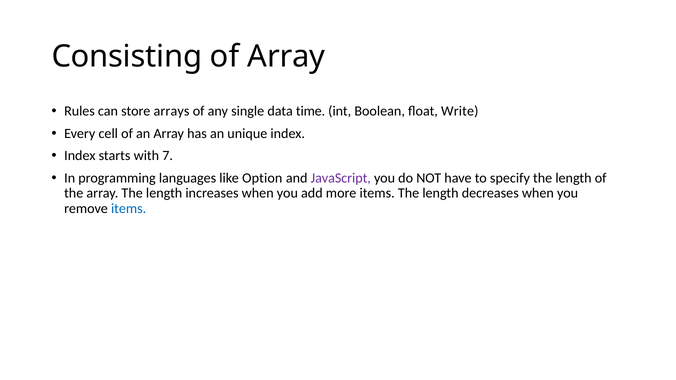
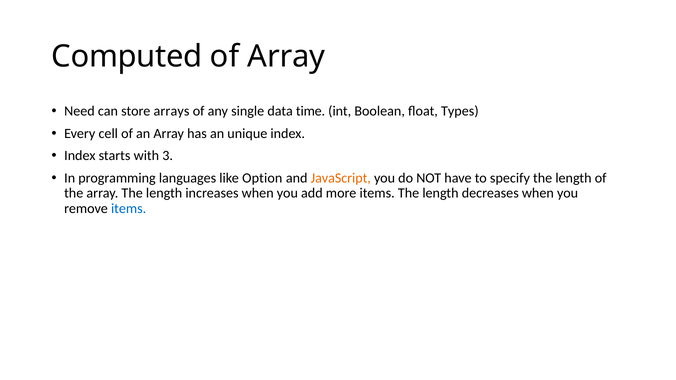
Consisting: Consisting -> Computed (127, 57)
Rules: Rules -> Need (79, 111)
Write: Write -> Types (460, 111)
7: 7 -> 3 (168, 156)
JavaScript colour: purple -> orange (341, 178)
